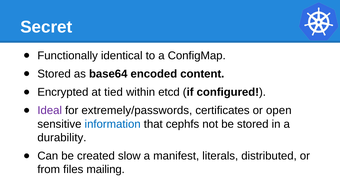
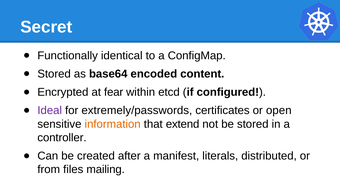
tied: tied -> fear (114, 92)
information colour: blue -> orange (113, 124)
cephfs: cephfs -> extend (183, 124)
durability: durability -> controller (62, 138)
slow: slow -> after (129, 156)
